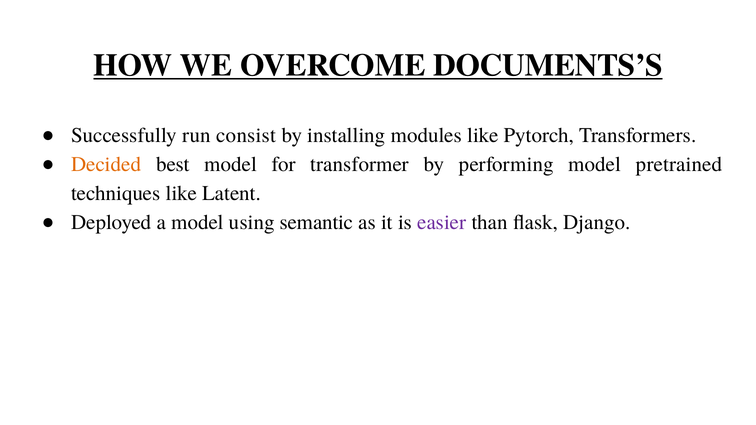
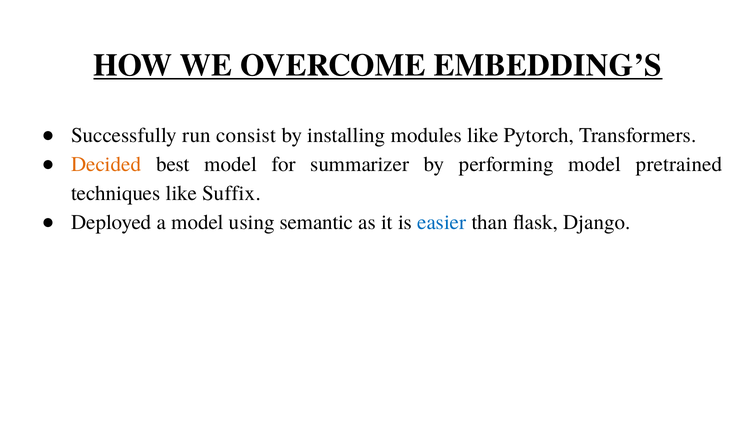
DOCUMENTS’S: DOCUMENTS’S -> EMBEDDING’S (548, 65)
transformer: transformer -> summarizer (360, 164)
Latent: Latent -> Suffix (232, 193)
easier colour: purple -> blue (442, 222)
